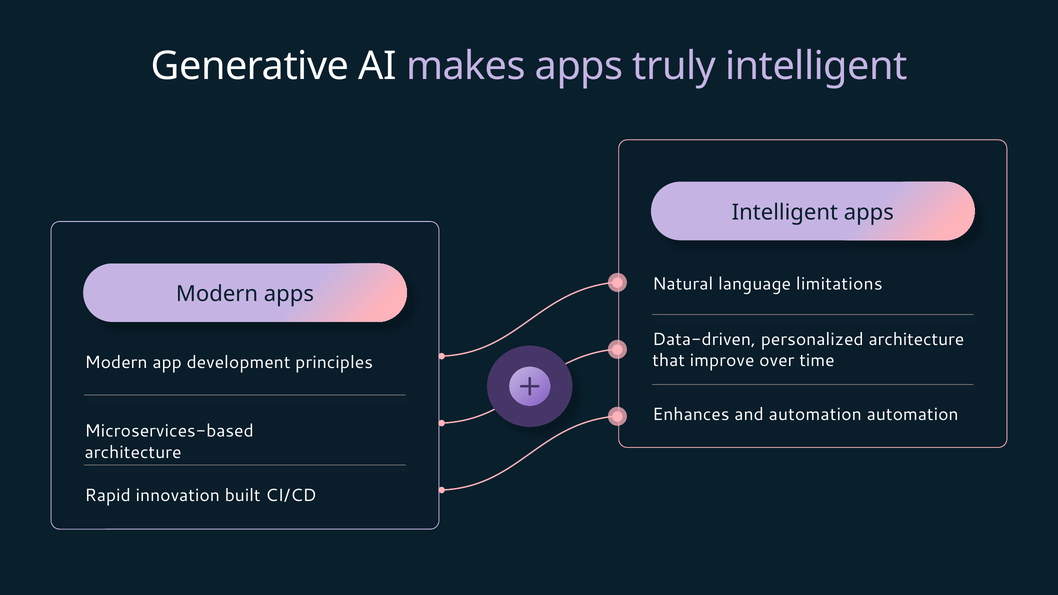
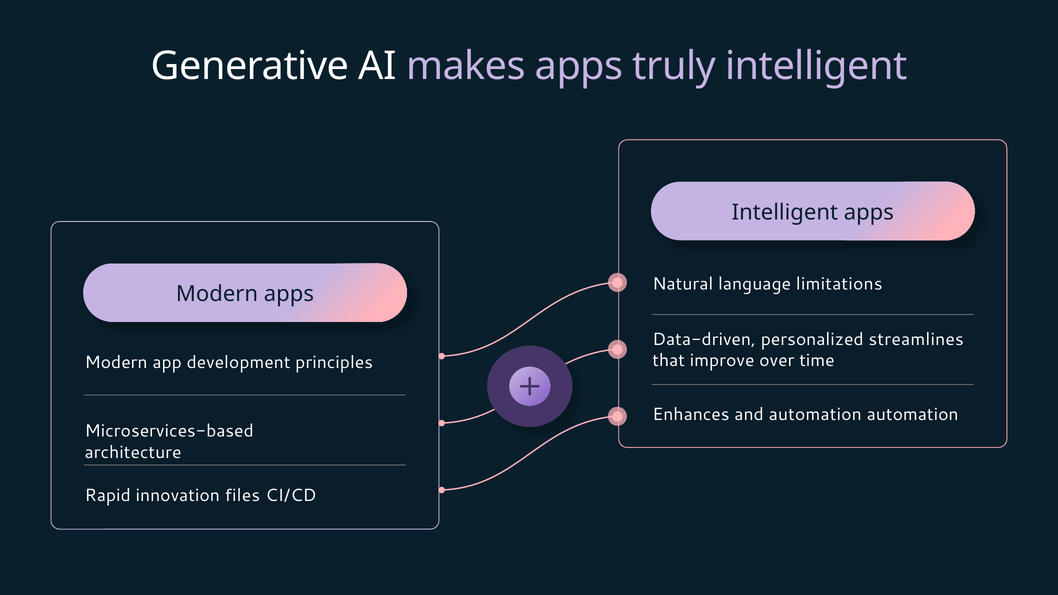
personalized architecture: architecture -> streamlines (916, 339)
built: built -> files (242, 495)
